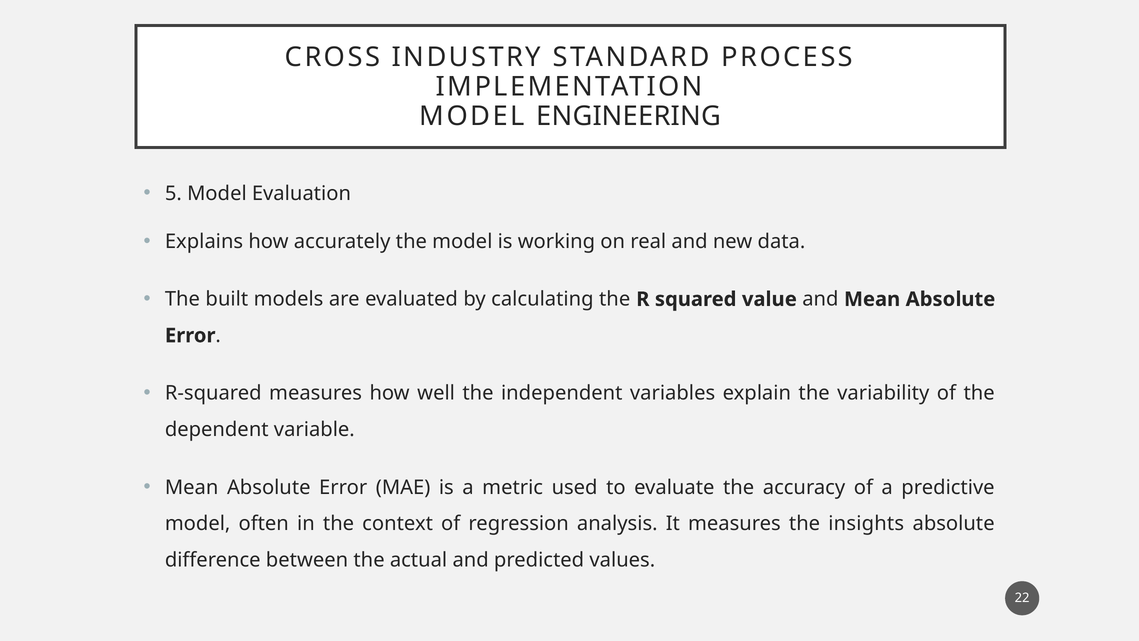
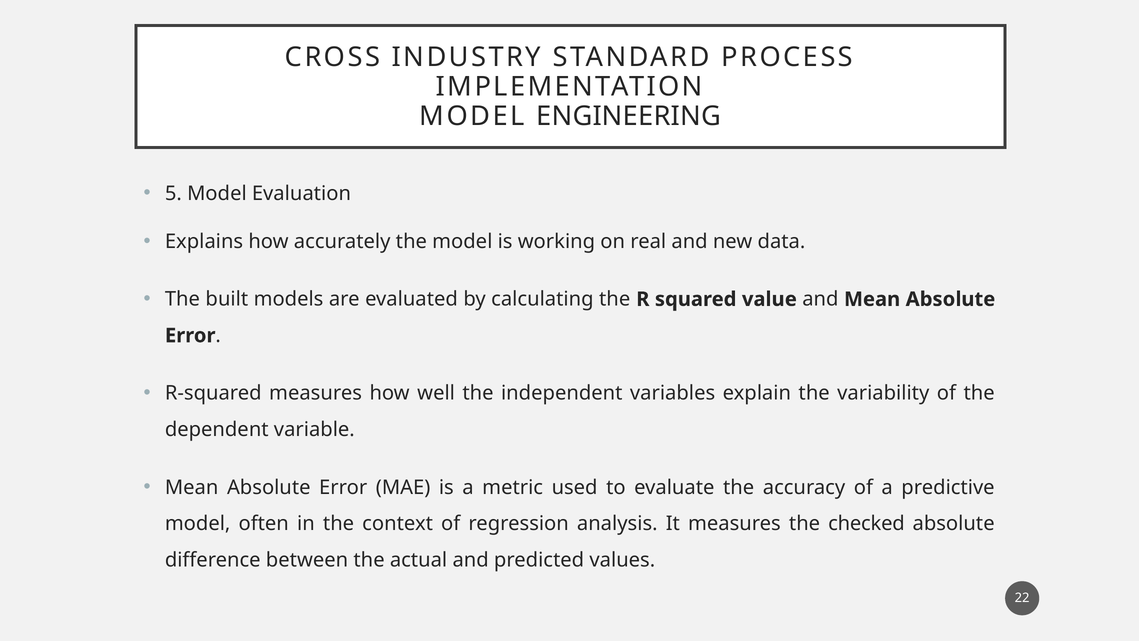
insights: insights -> checked (866, 523)
